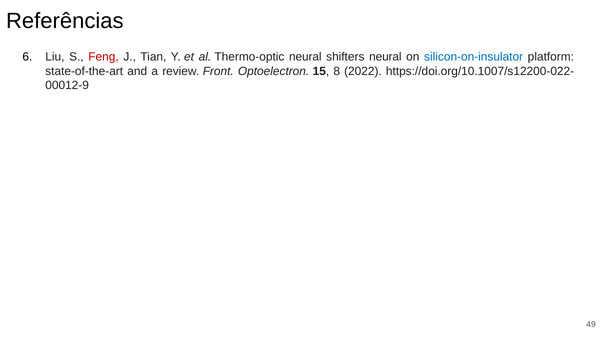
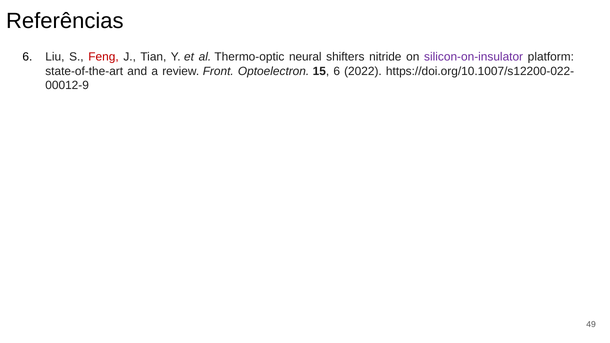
shifters neural: neural -> nitride (385, 57)
silicon-on-insulator colour: blue -> purple (474, 57)
15 8: 8 -> 6 (337, 71)
